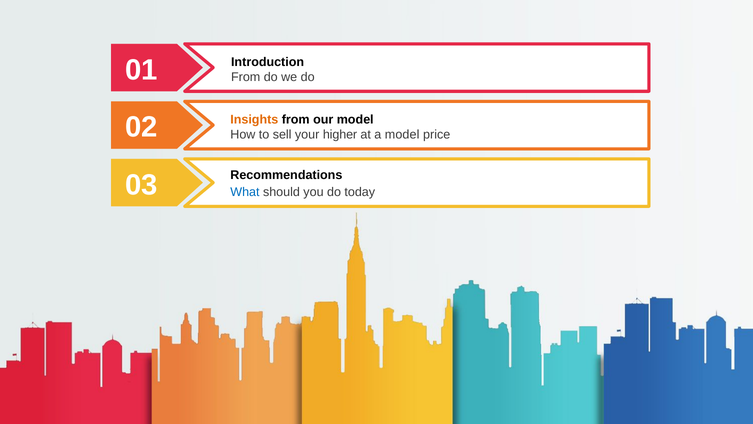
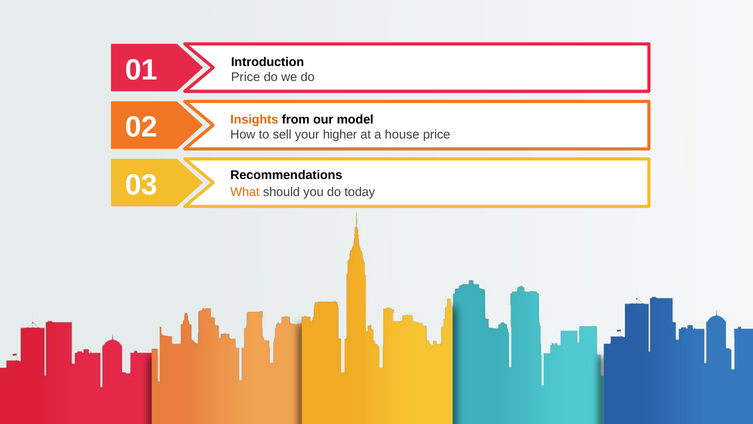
From: From -> Price (246, 77)
a model: model -> house (402, 134)
What colour: blue -> orange (245, 192)
